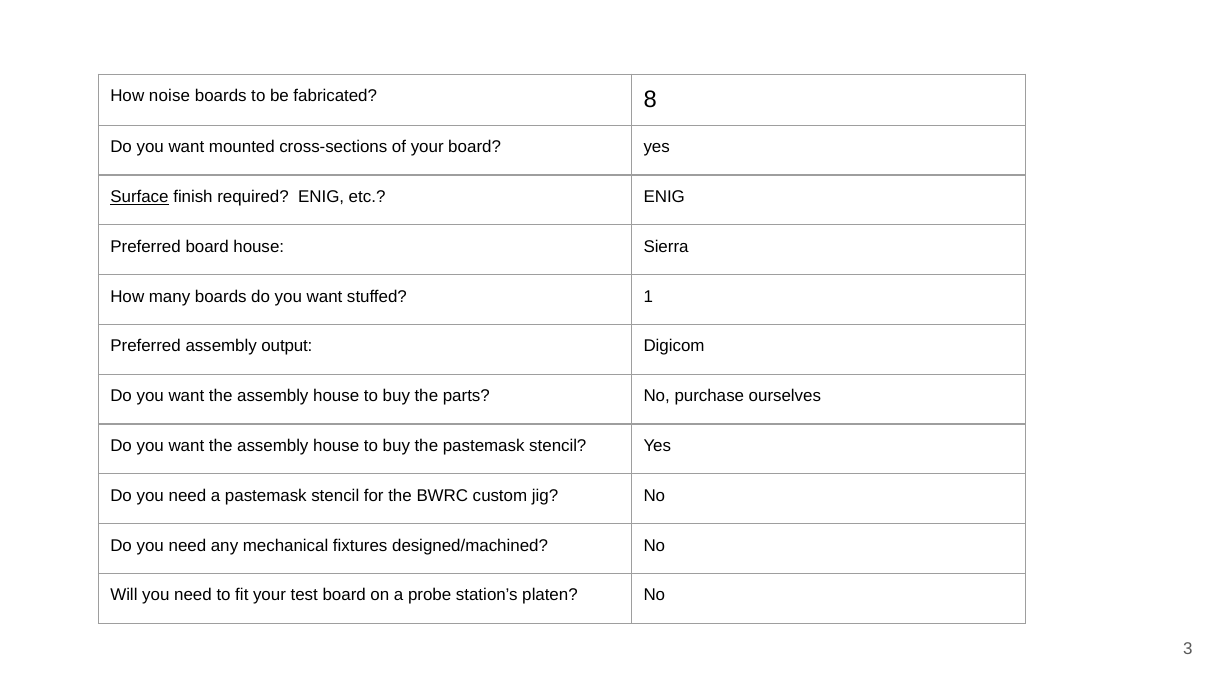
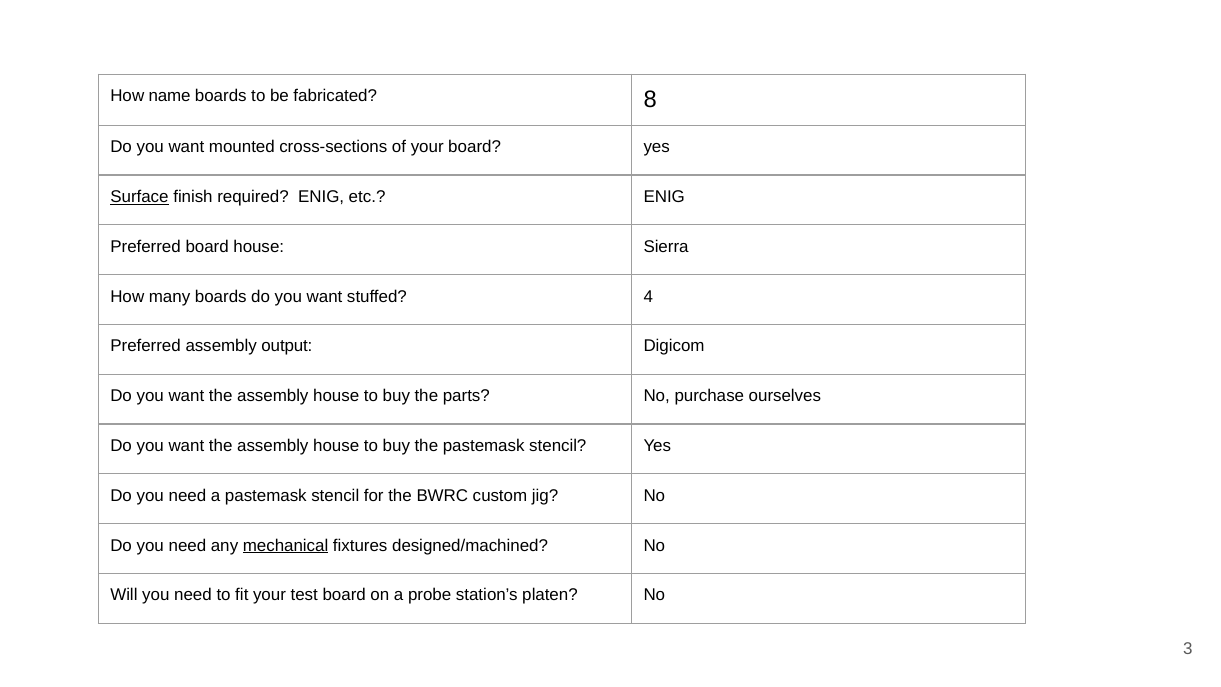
noise: noise -> name (170, 96)
1: 1 -> 4 (648, 296)
mechanical underline: none -> present (286, 545)
